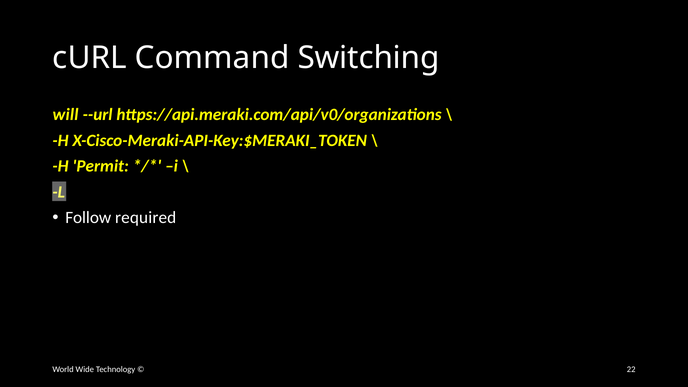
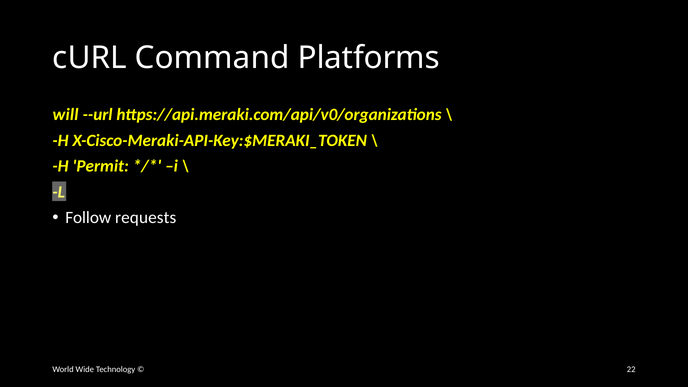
Switching: Switching -> Platforms (369, 58)
required: required -> requests (146, 218)
